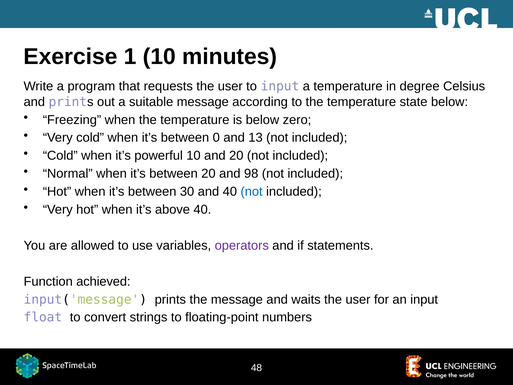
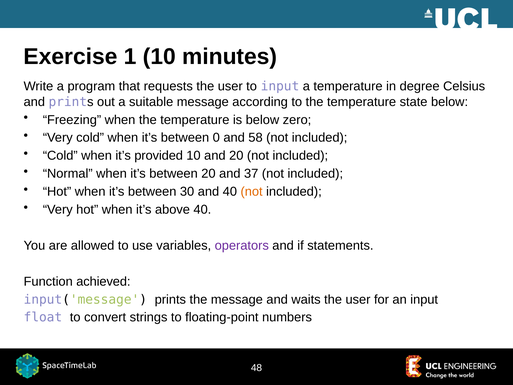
13: 13 -> 58 (256, 138)
powerful: powerful -> provided (159, 156)
98: 98 -> 37 (251, 174)
not colour: blue -> orange (252, 192)
